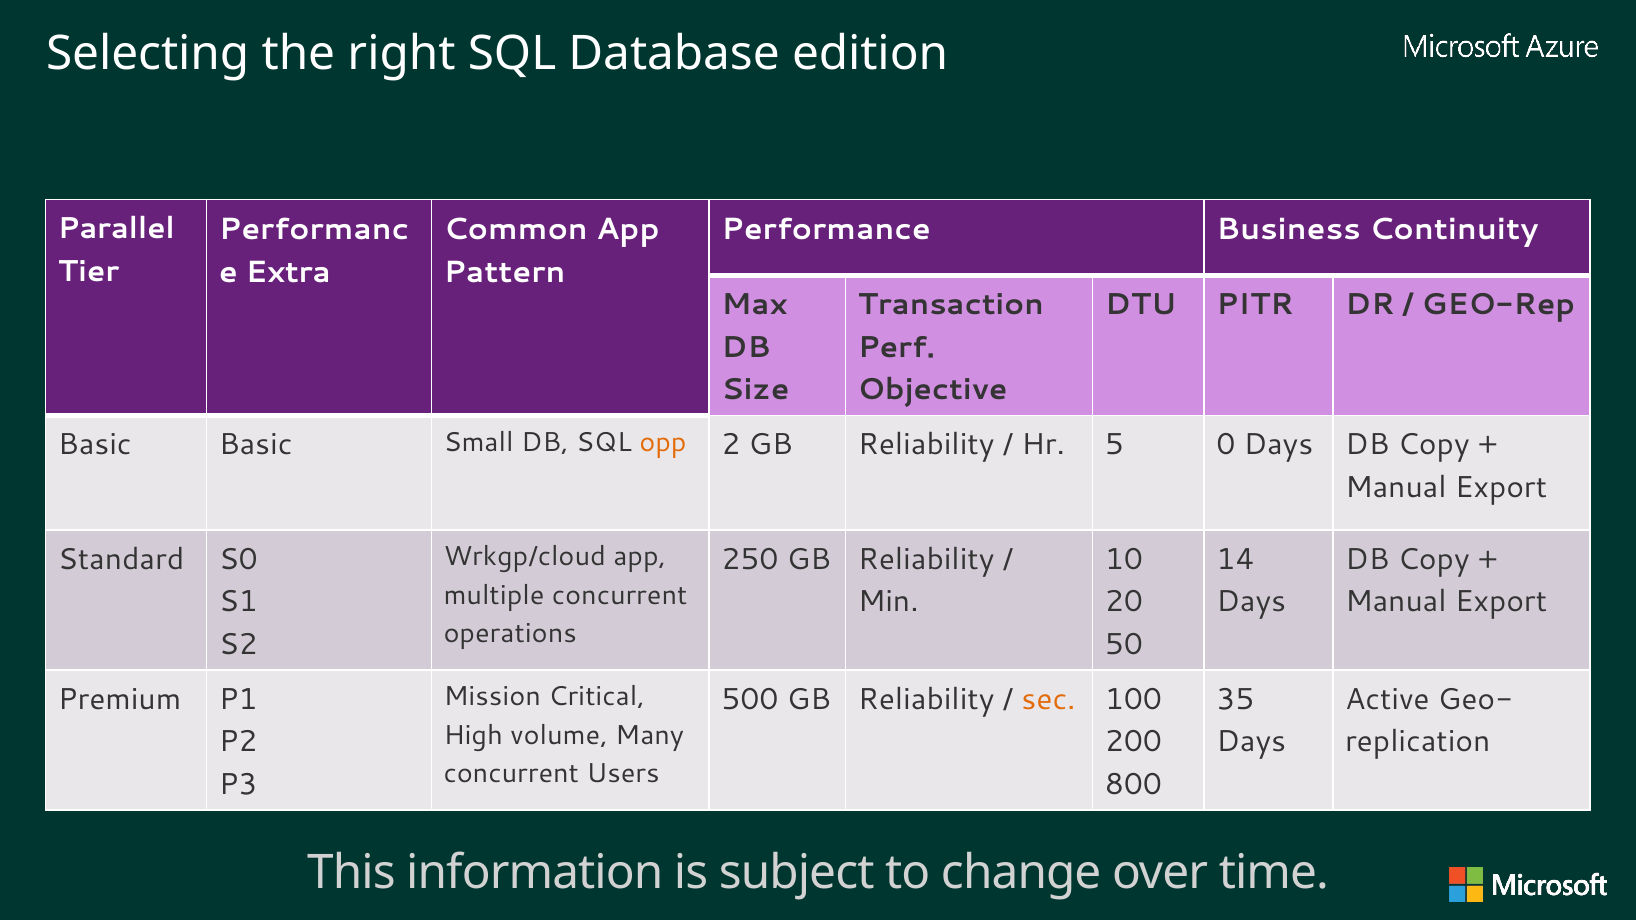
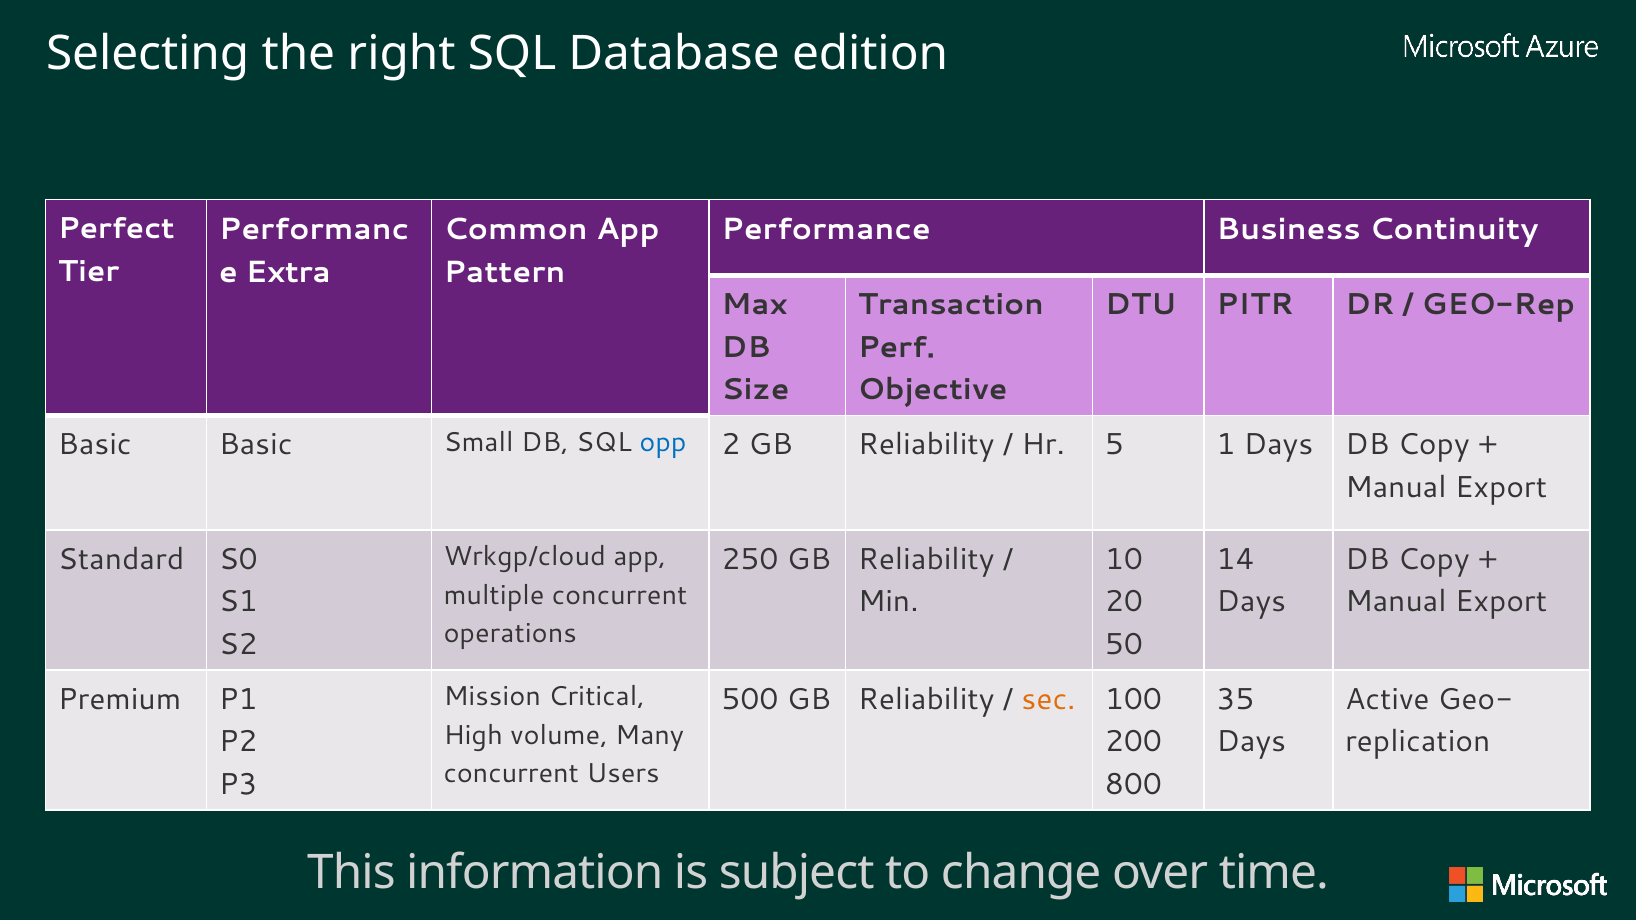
Parallel: Parallel -> Perfect (116, 229)
opp colour: orange -> blue (663, 442)
0: 0 -> 1 (1226, 445)
